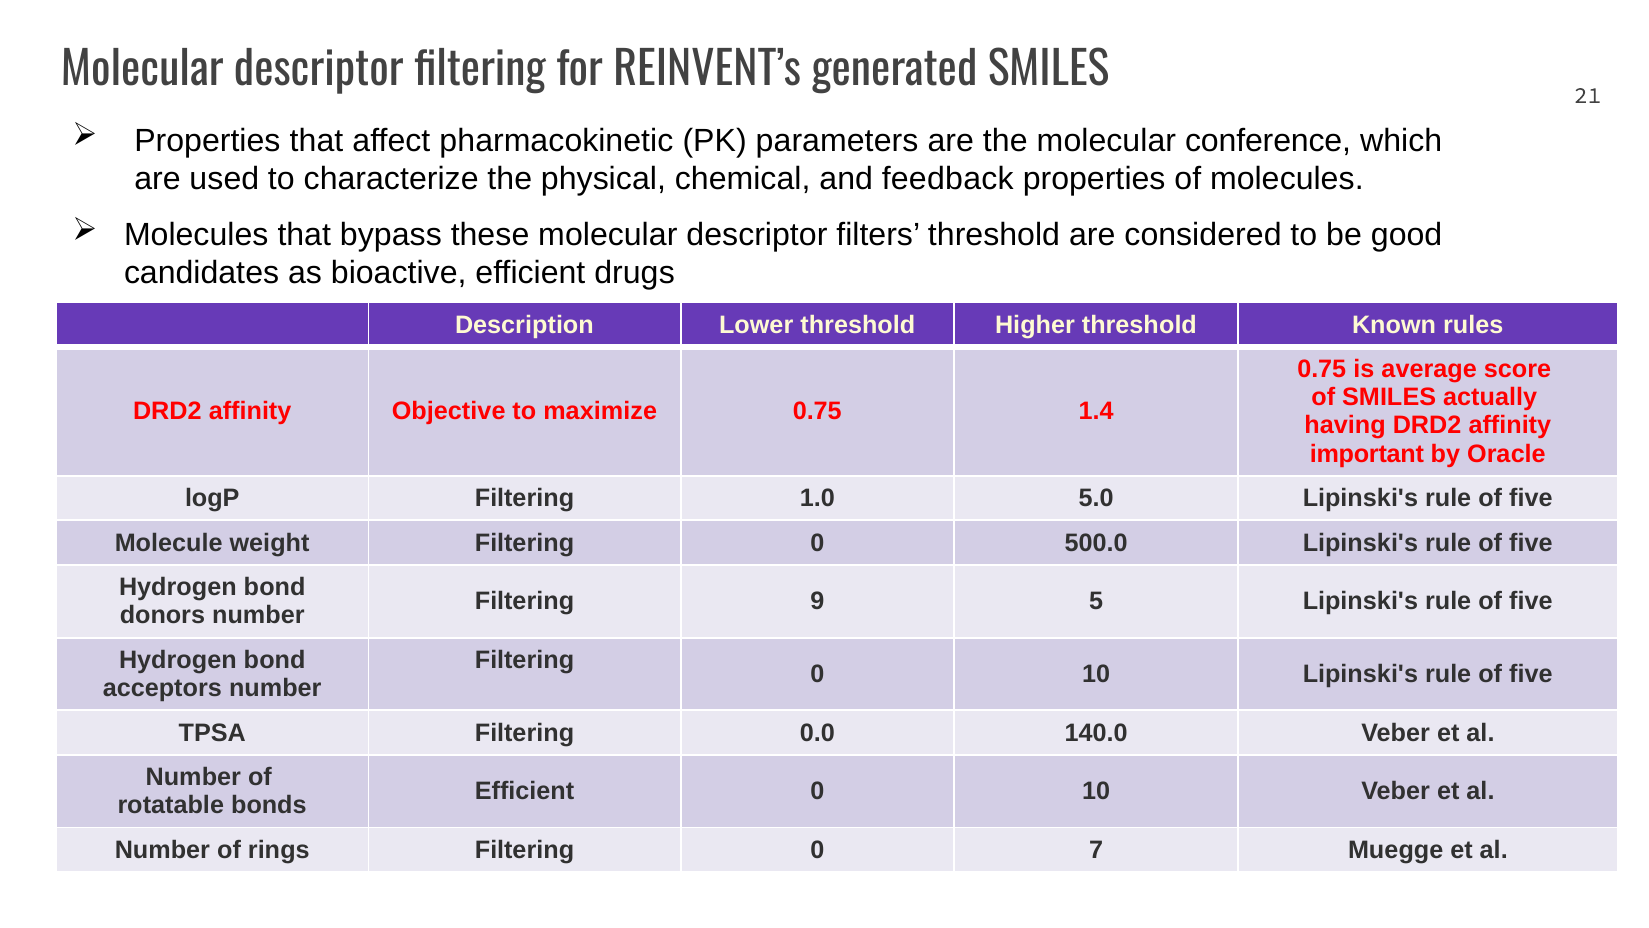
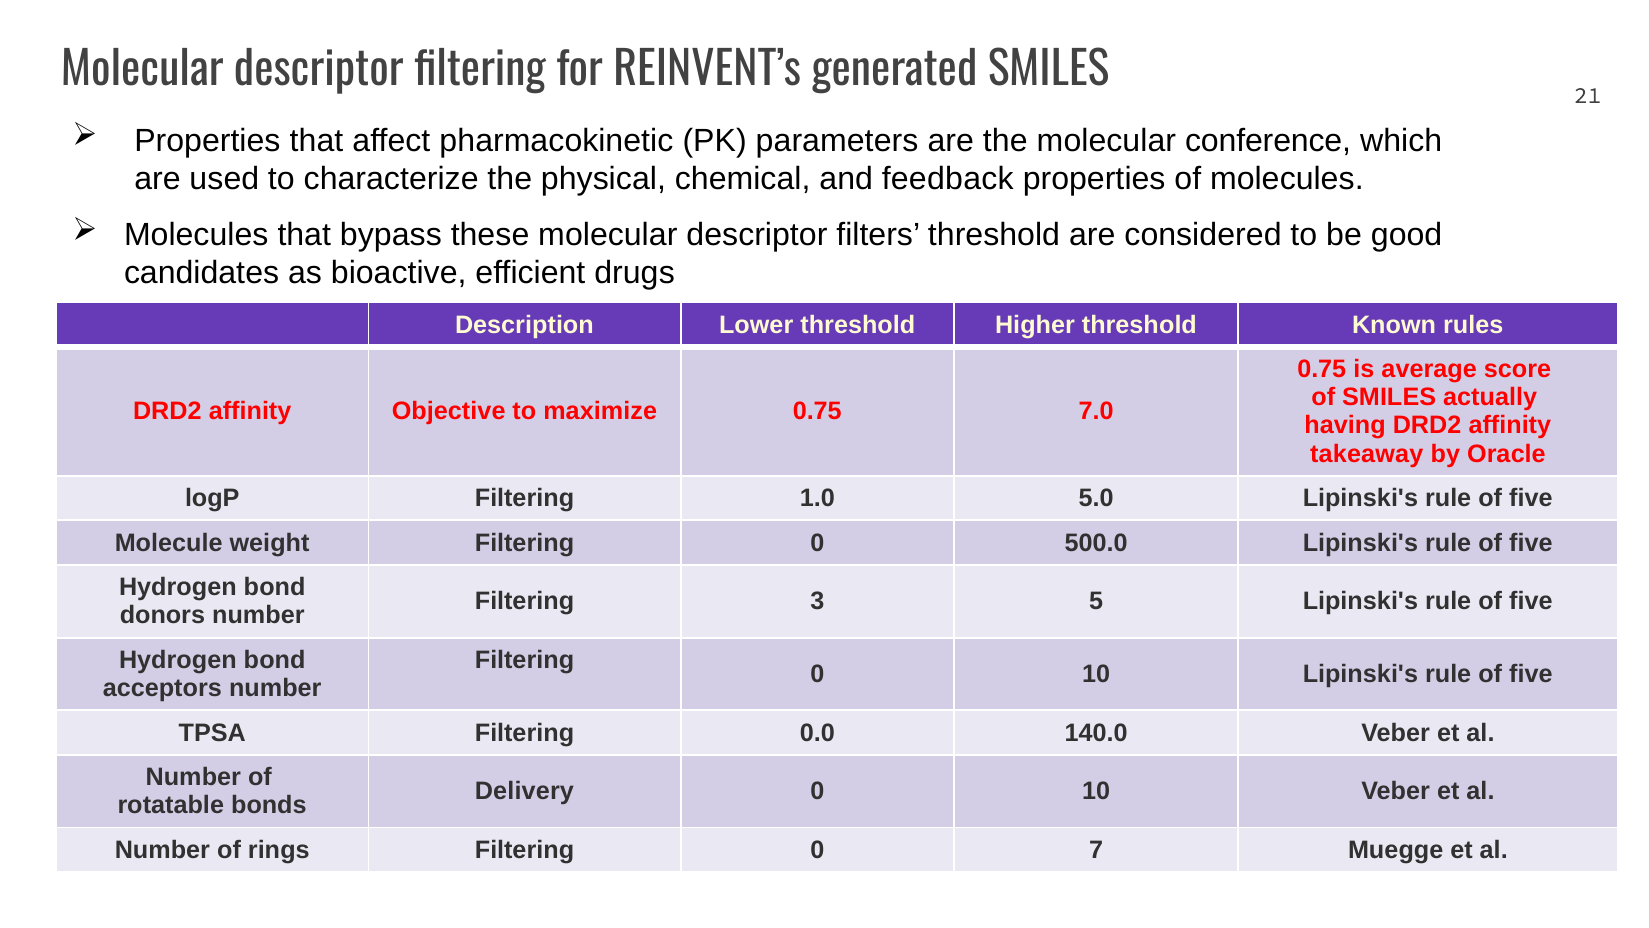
1.4: 1.4 -> 7.0 (1096, 411)
important: important -> takeaway (1367, 454)
9: 9 -> 3 (817, 601)
Efficient: Efficient -> Delivery (524, 791)
